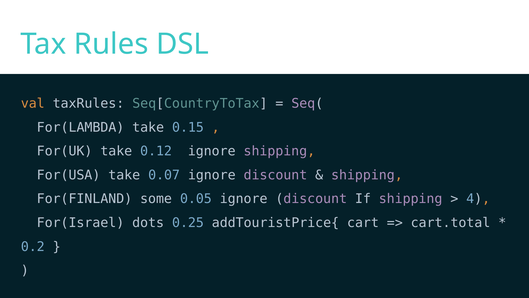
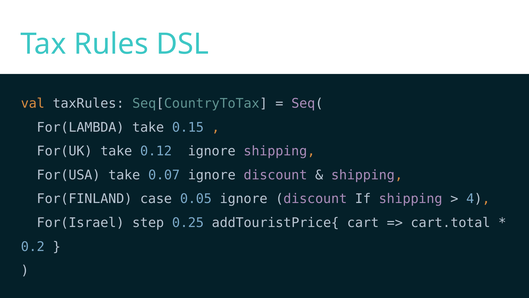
some: some -> case (156, 199)
dots: dots -> step (148, 222)
